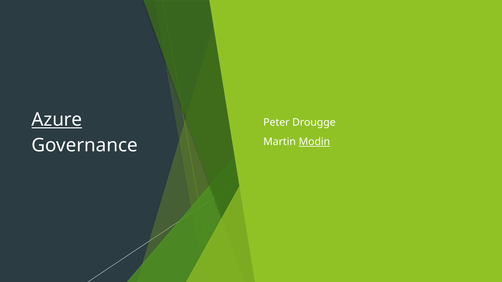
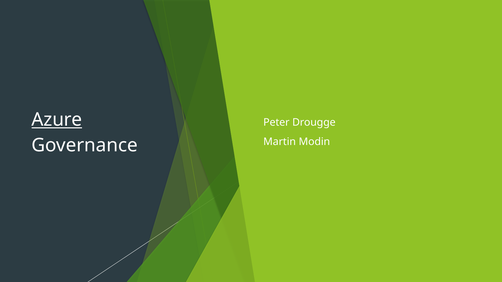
Modin underline: present -> none (314, 142)
